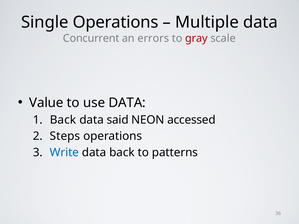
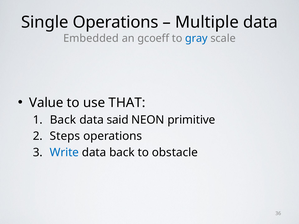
Concurrent: Concurrent -> Embedded (91, 38)
errors: errors -> gcoeff (153, 38)
gray colour: red -> blue (196, 38)
use DATA: DATA -> THAT (127, 103)
accessed: accessed -> primitive (191, 120)
patterns: patterns -> obstacle (175, 153)
